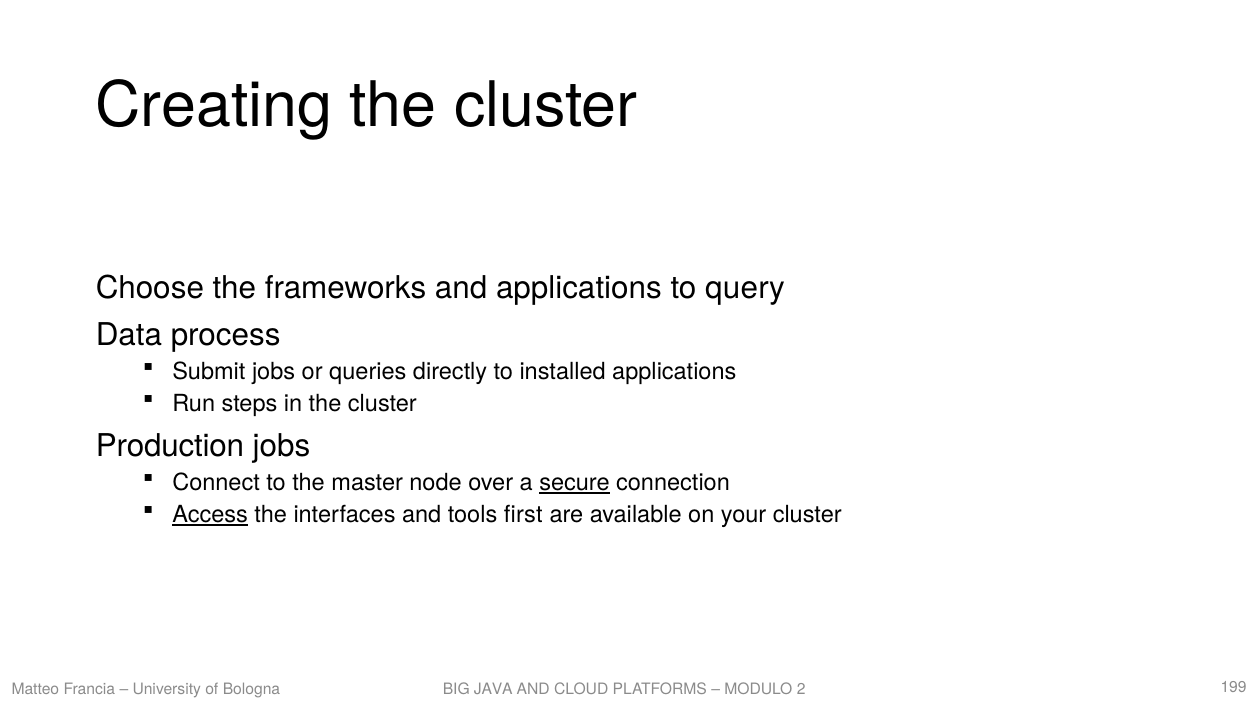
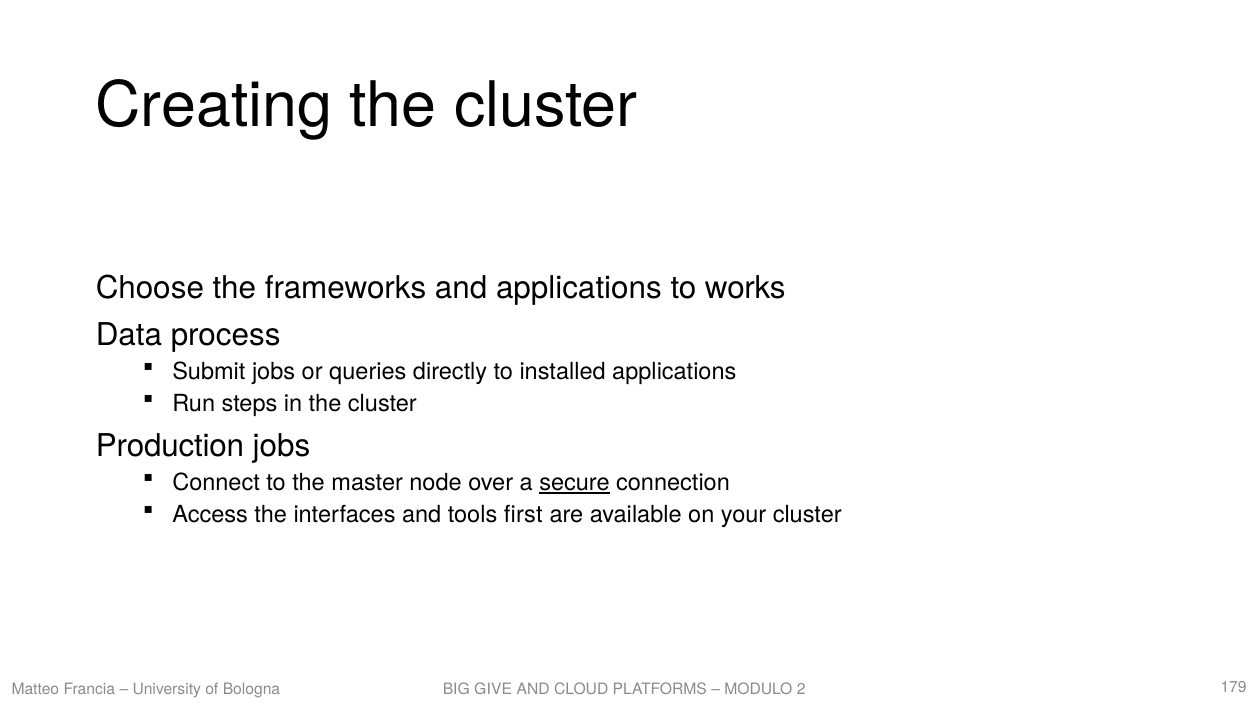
query: query -> works (745, 288)
Access underline: present -> none (210, 514)
JAVA: JAVA -> GIVE (493, 689)
199: 199 -> 179 (1234, 687)
